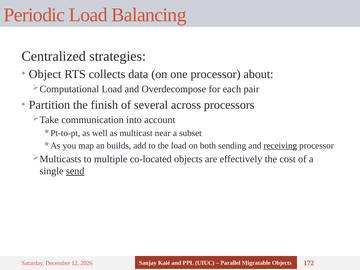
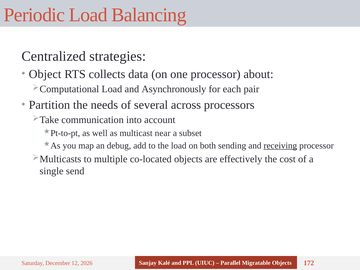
Overdecompose: Overdecompose -> Asynchronously (174, 89)
finish: finish -> needs (104, 105)
builds: builds -> debug (119, 146)
send underline: present -> none (75, 171)
